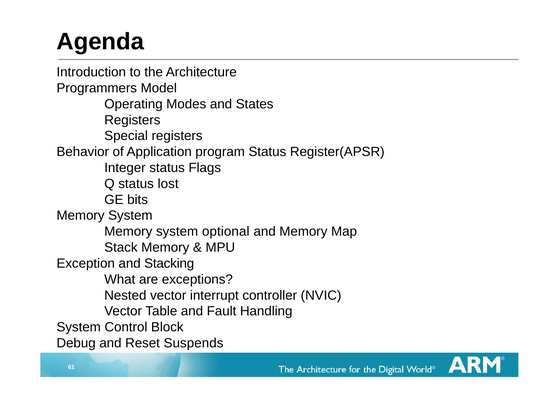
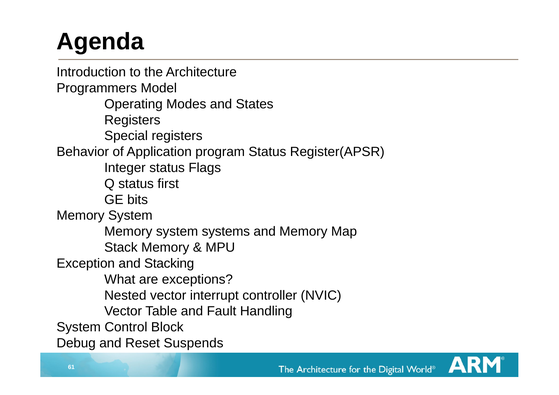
lost: lost -> first (168, 184)
optional: optional -> systems (226, 232)
